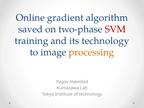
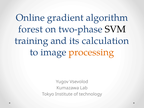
saved: saved -> forest (30, 29)
SVM colour: red -> black (115, 29)
its technology: technology -> calculation (105, 41)
